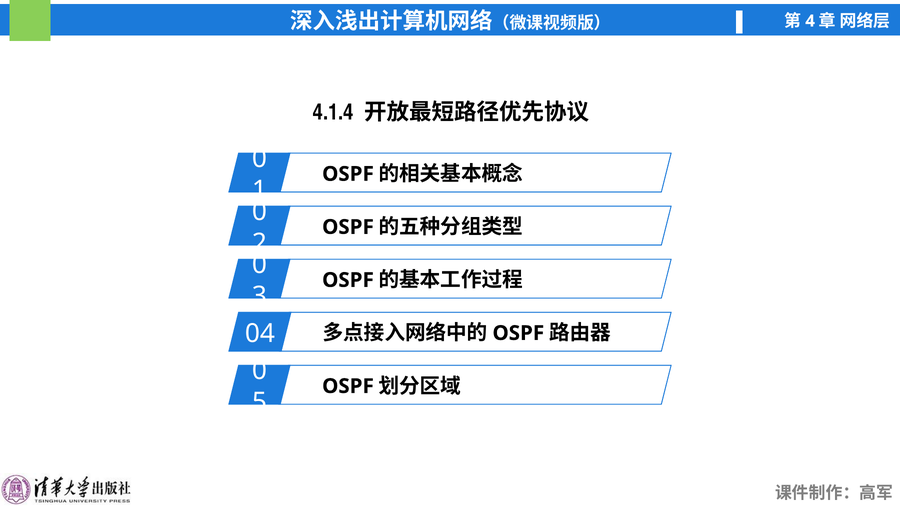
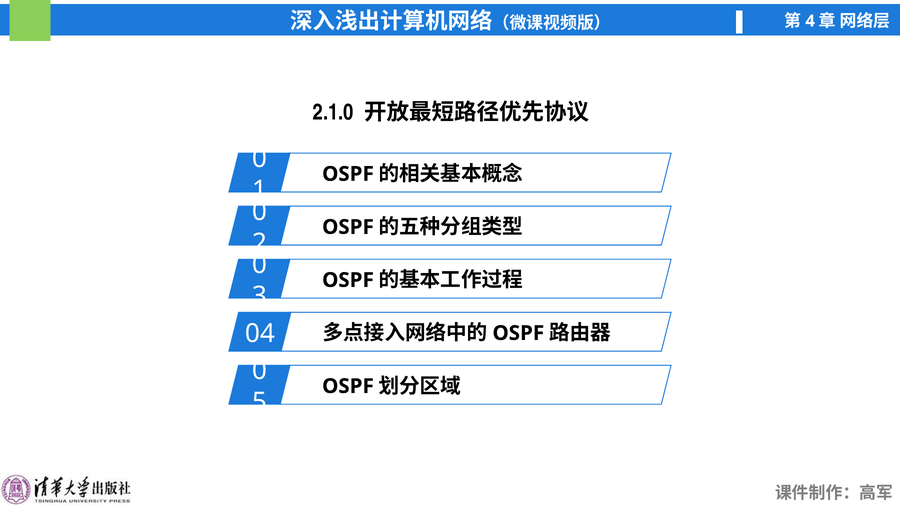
4.1.4: 4.1.4 -> 2.1.0 (333, 113)
